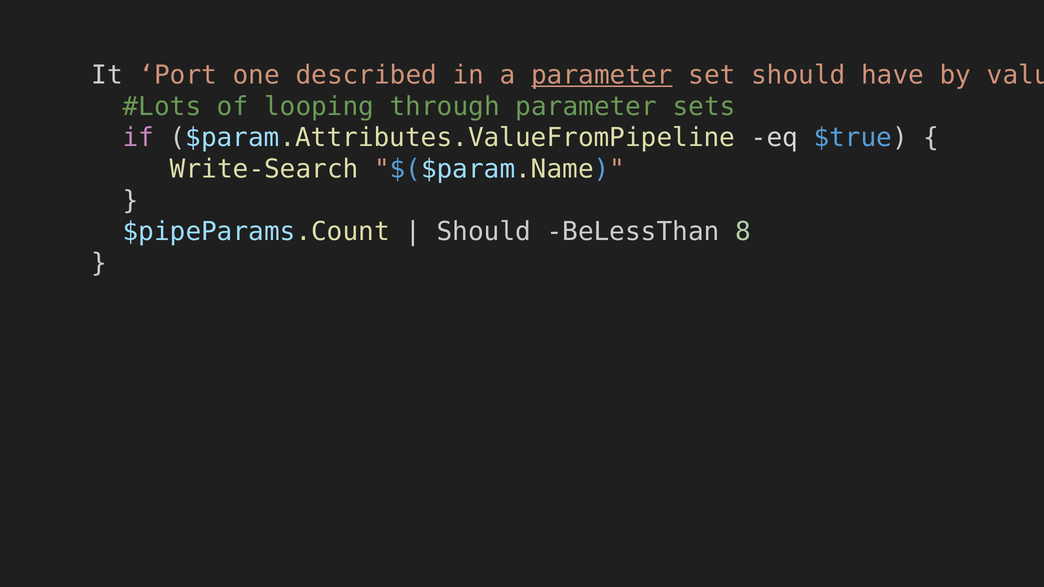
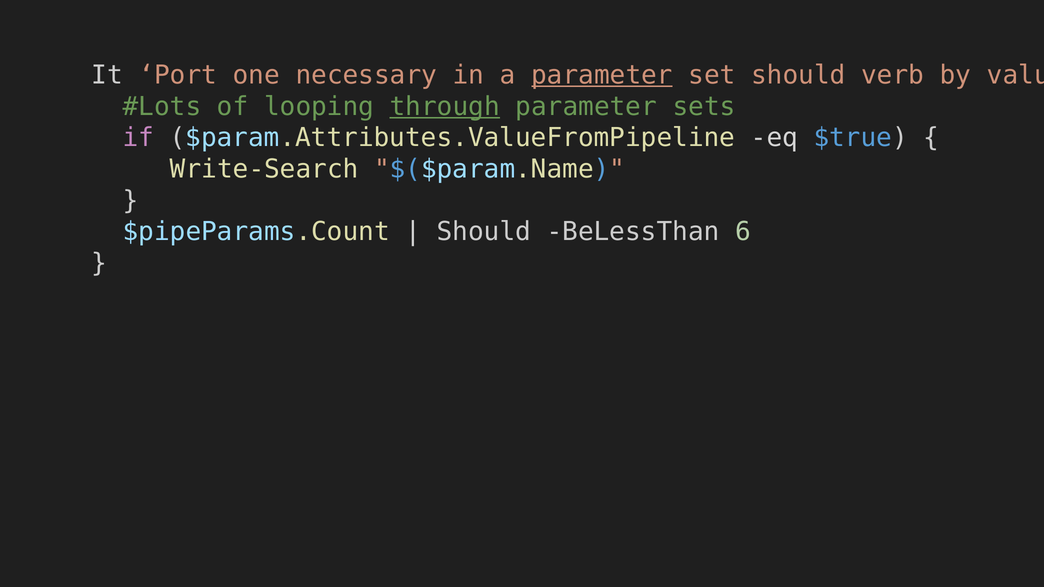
described: described -> necessary (366, 75)
have: have -> verb (893, 75)
through underline: none -> present (445, 107)
8: 8 -> 6 (743, 232)
